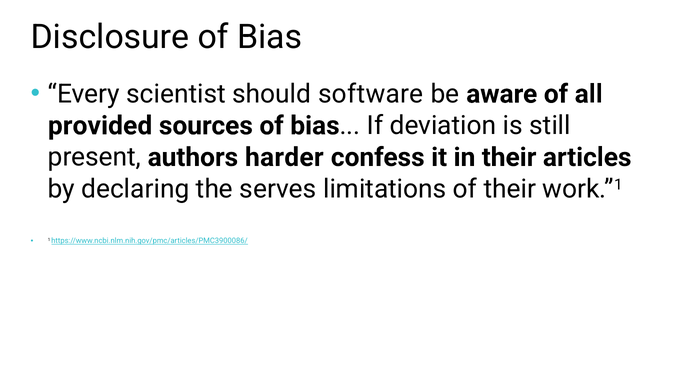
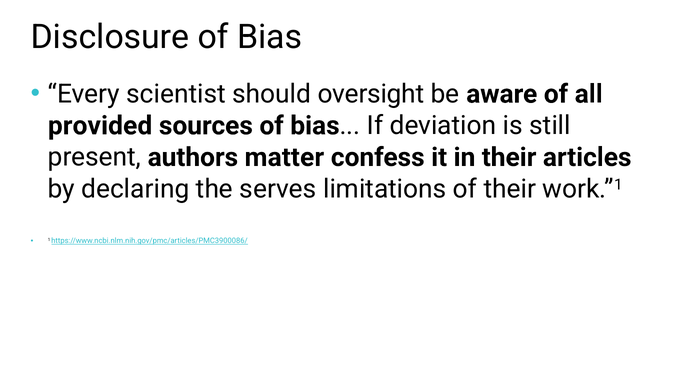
software: software -> oversight (371, 94)
harder: harder -> matter (284, 157)
